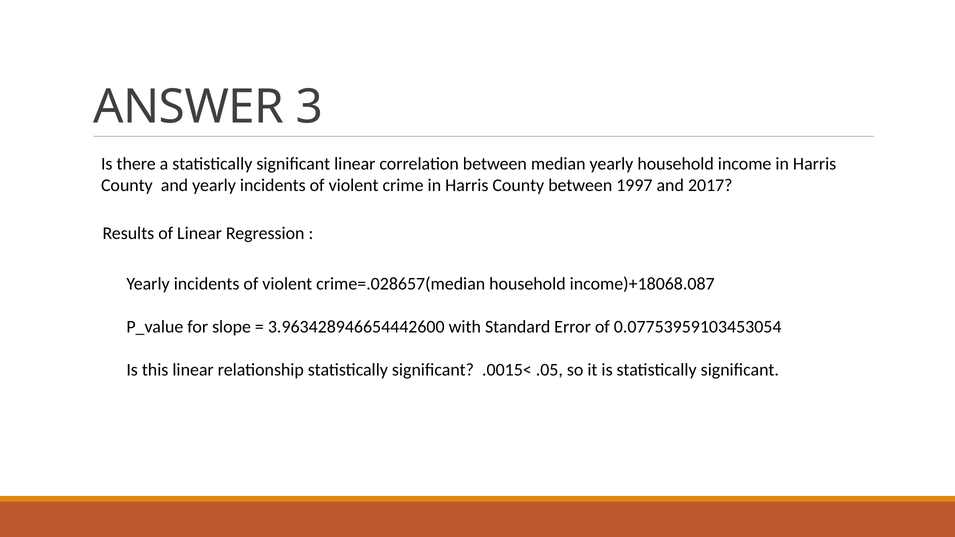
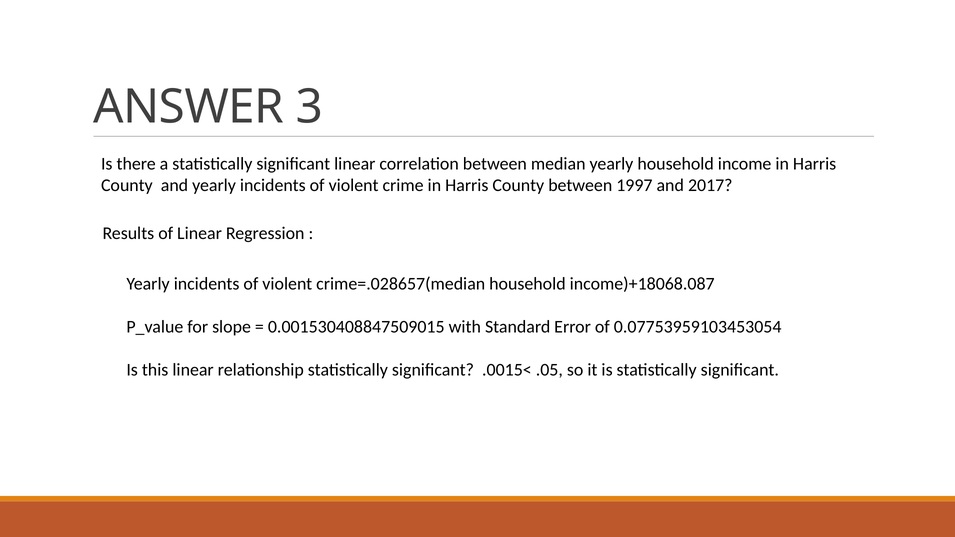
3.963428946654442600: 3.963428946654442600 -> 0.001530408847509015 (356, 327)
